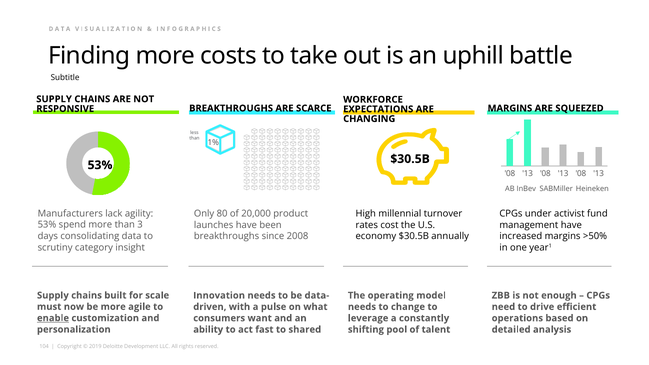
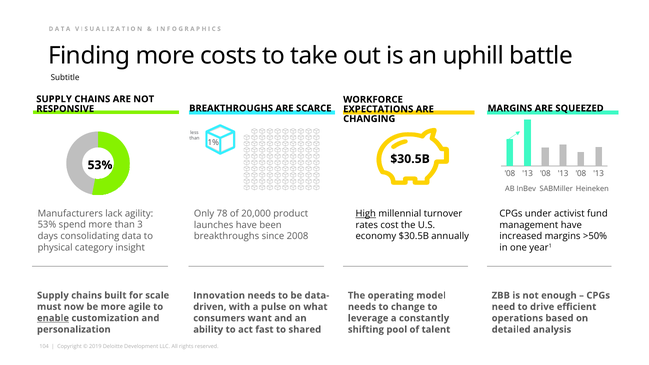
80: 80 -> 78 (222, 214)
High underline: none -> present (366, 214)
scrutiny: scrutiny -> physical (55, 248)
